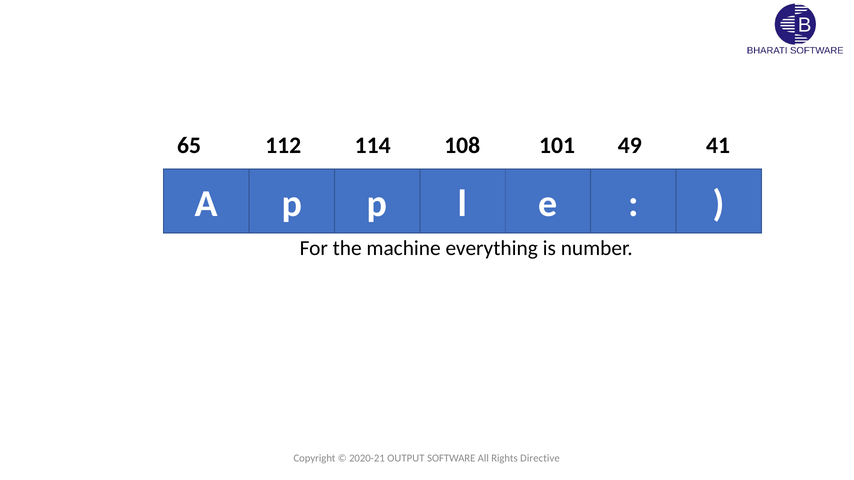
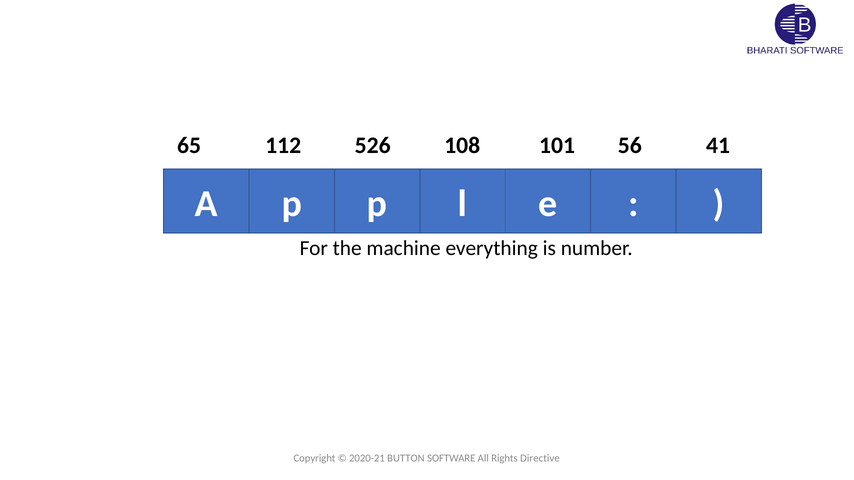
114: 114 -> 526 (373, 145)
49: 49 -> 56 (630, 145)
OUTPUT: OUTPUT -> BUTTON (406, 459)
